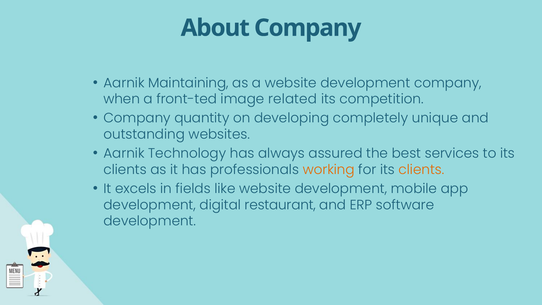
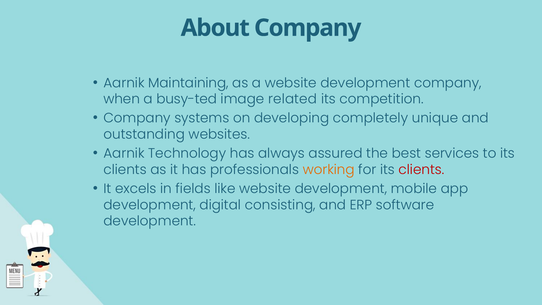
front-ted: front-ted -> busy-ted (187, 99)
quantity: quantity -> systems (202, 118)
clients colour: orange -> red (421, 170)
restaurant: restaurant -> consisting (280, 205)
